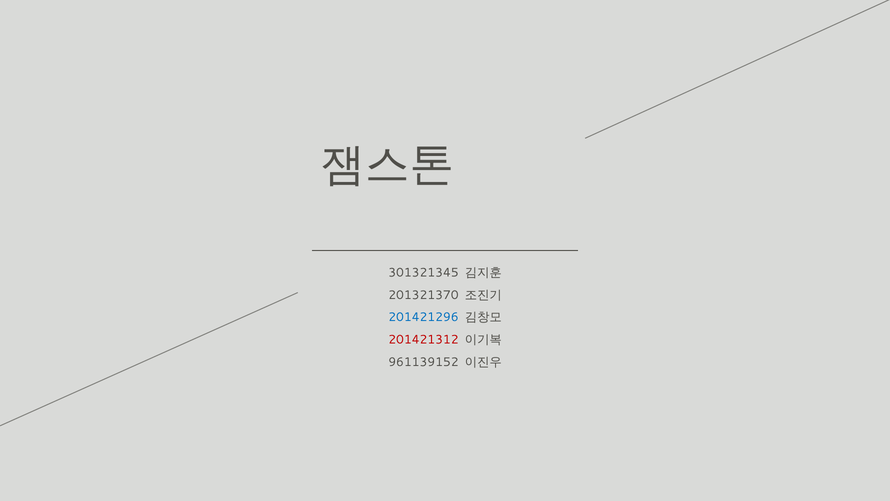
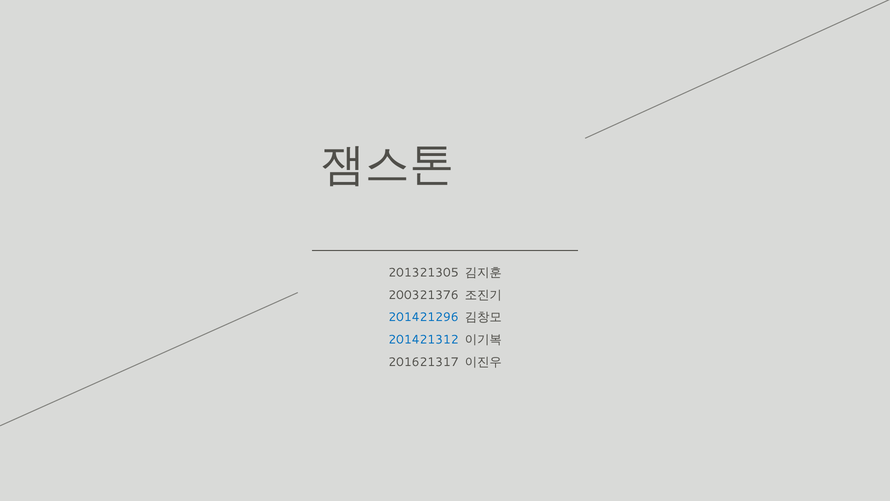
301321345: 301321345 -> 201321305 (423, 273)
201321370: 201321370 -> 200321376 (423, 295)
201421312 colour: red -> blue (423, 339)
961139152: 961139152 -> 201621317 (423, 362)
